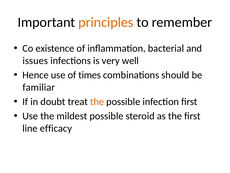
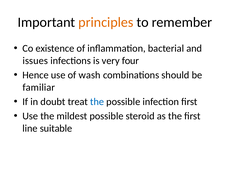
well: well -> four (130, 61)
times: times -> wash (90, 75)
the colour: orange -> blue (97, 101)
efficacy: efficacy -> suitable (56, 128)
